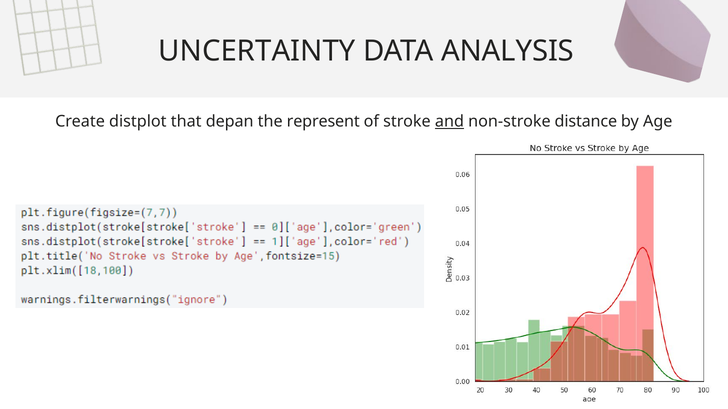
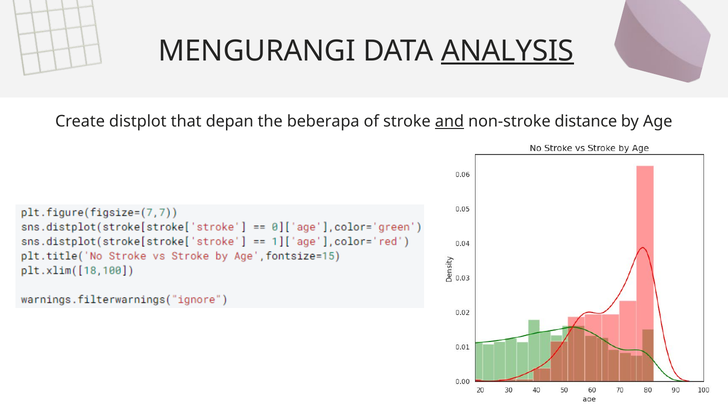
UNCERTAINTY: UNCERTAINTY -> MENGURANGI (257, 51)
ANALYSIS underline: none -> present (508, 51)
represent: represent -> beberapa (323, 122)
